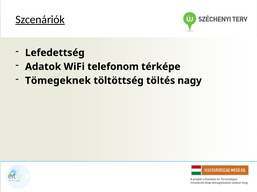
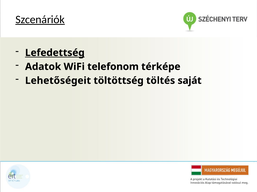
Lefedettség underline: none -> present (55, 53)
Tömegeknek: Tömegeknek -> Lehetőségeit (58, 81)
nagy: nagy -> saját (190, 81)
